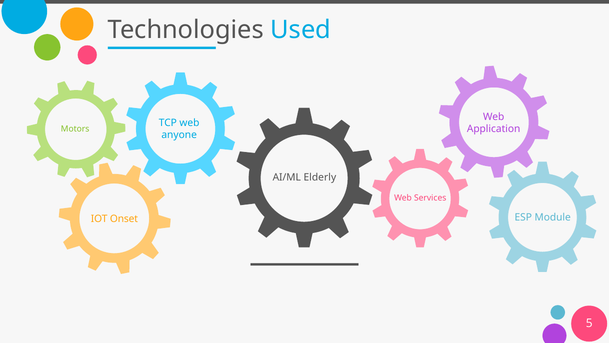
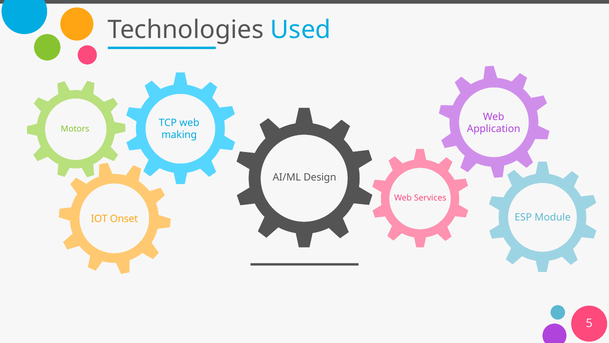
anyone: anyone -> making (179, 135)
Elderly: Elderly -> Design (320, 177)
